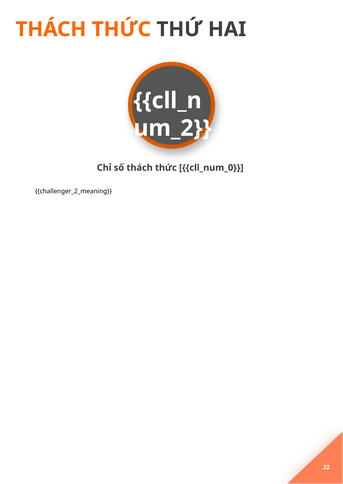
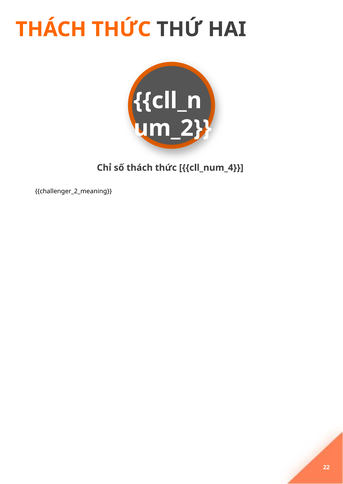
cll_num_0: cll_num_0 -> cll_num_4 (211, 168)
